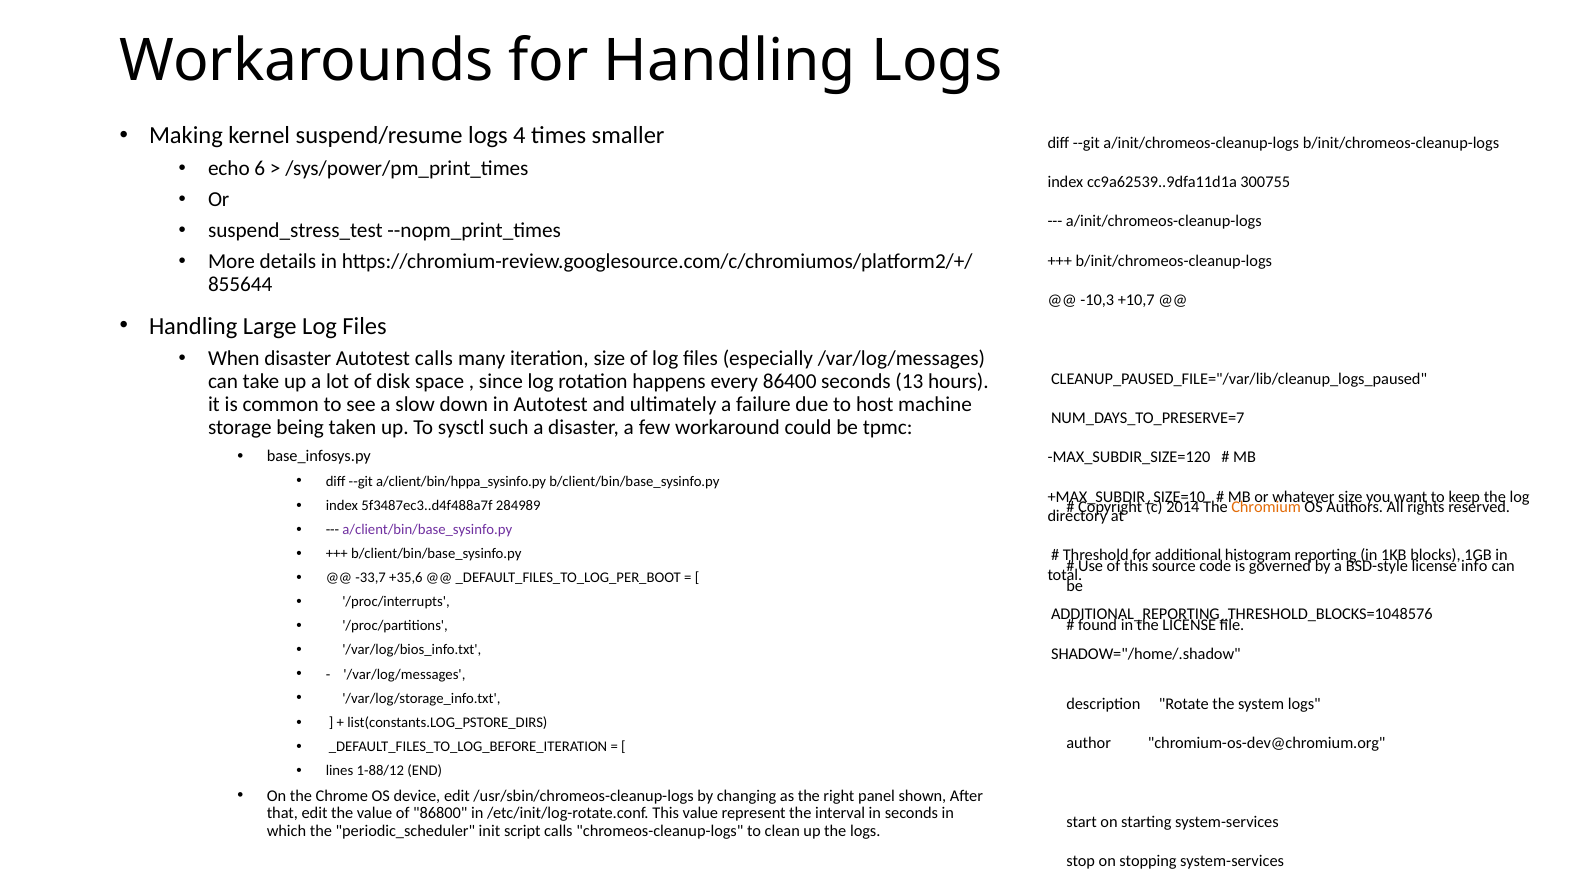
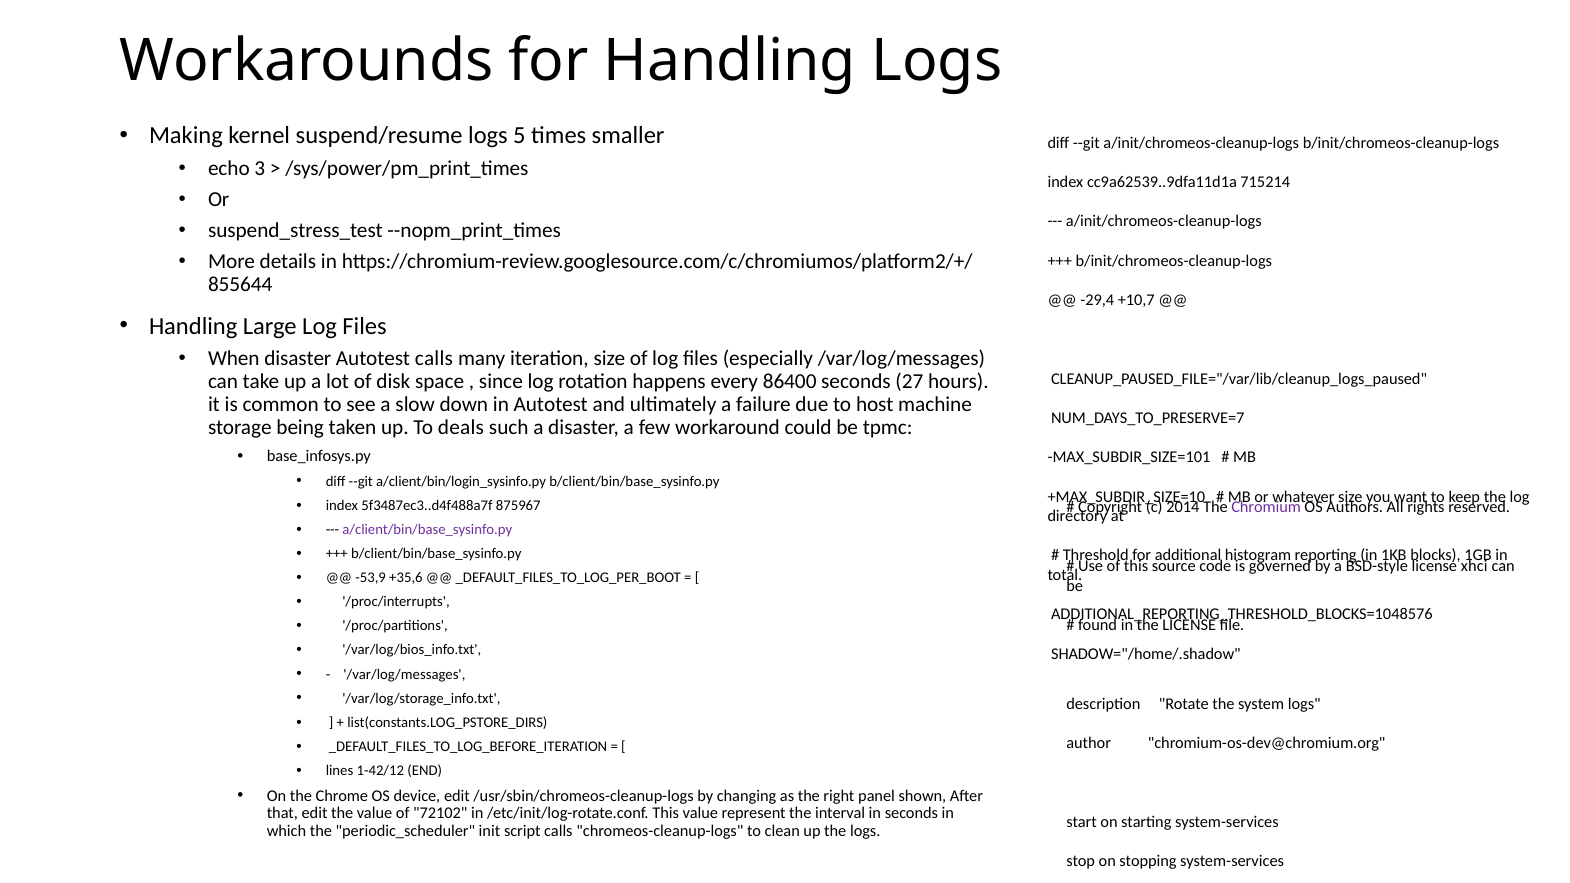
4: 4 -> 5 (519, 136)
6: 6 -> 3 (260, 168)
300755: 300755 -> 715214 (1265, 182)
-10,3: -10,3 -> -29,4 (1097, 300)
13: 13 -> 27 (909, 382)
sysctl: sysctl -> deals (461, 428)
MAX_SUBDIR_SIZE=120: MAX_SUBDIR_SIZE=120 -> MAX_SUBDIR_SIZE=101 (1129, 457)
a/client/bin/hppa_sysinfo.py: a/client/bin/hppa_sysinfo.py -> a/client/bin/login_sysinfo.py (461, 481)
284989: 284989 -> 875967 (518, 506)
Chromium colour: orange -> purple (1266, 508)
info: info -> xhci (1474, 566)
-33,7: -33,7 -> -53,9 (371, 578)
1-88/12: 1-88/12 -> 1-42/12 (380, 771)
86800: 86800 -> 72102 (440, 813)
